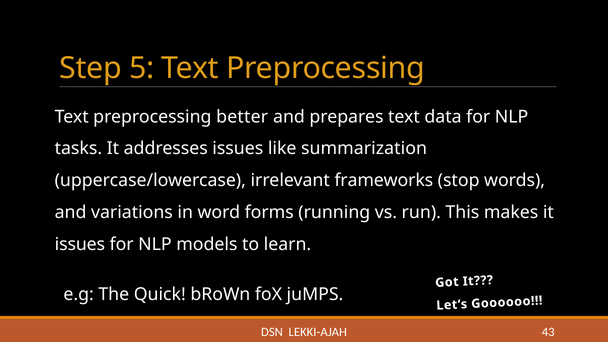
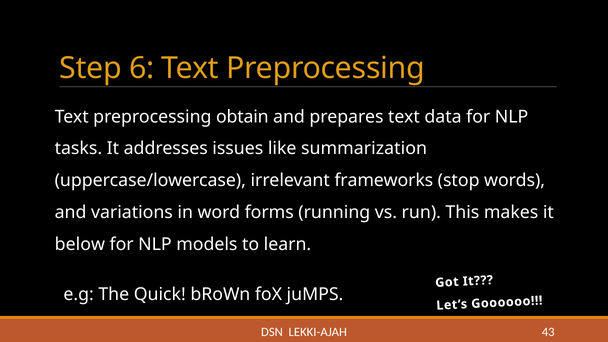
5: 5 -> 6 (142, 68)
better: better -> obtain (242, 117)
issues: issues -> below (80, 244)
